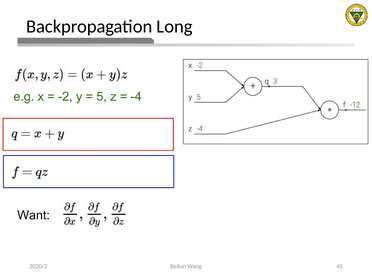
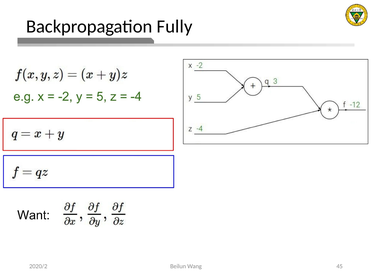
Long: Long -> Fully (175, 27)
